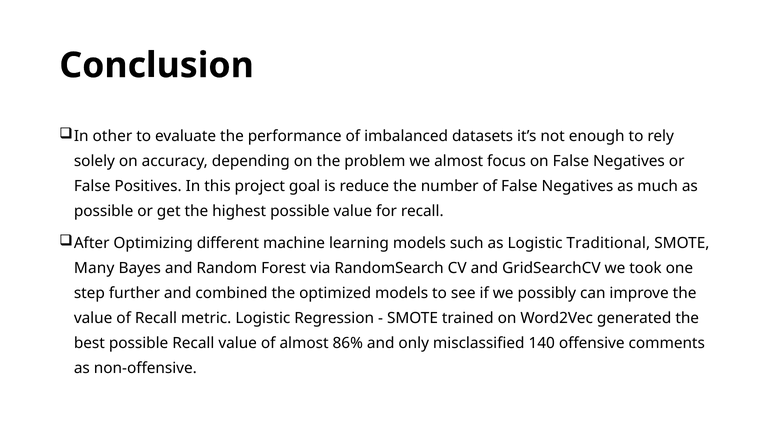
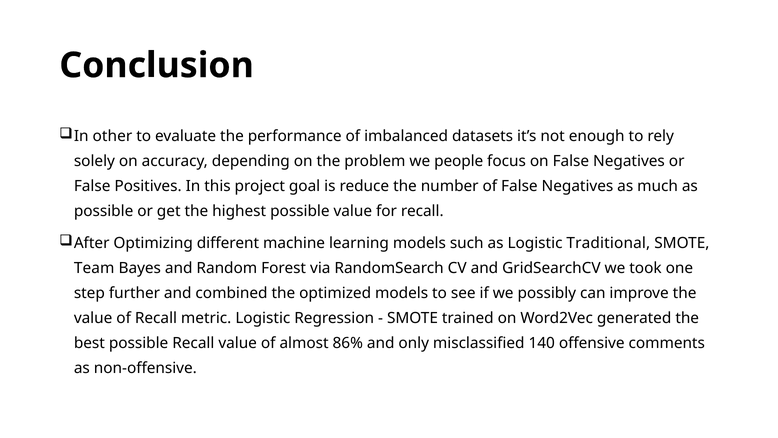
we almost: almost -> people (459, 161)
Many: Many -> Team (94, 268)
